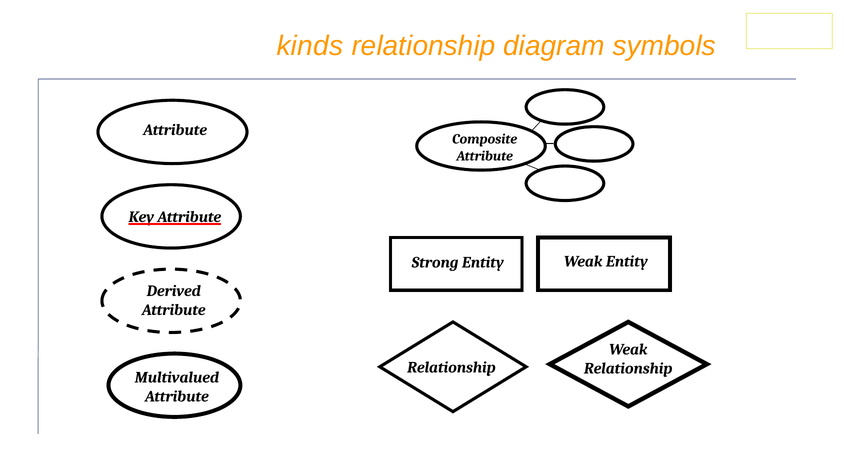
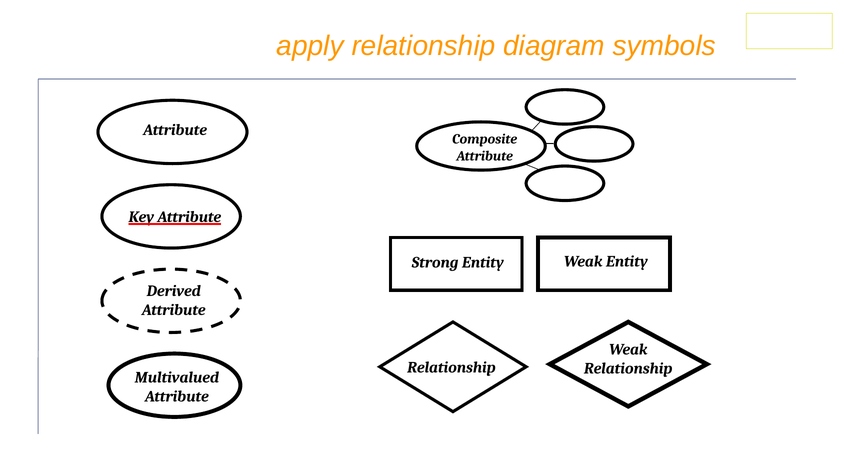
kinds: kinds -> apply (310, 46)
